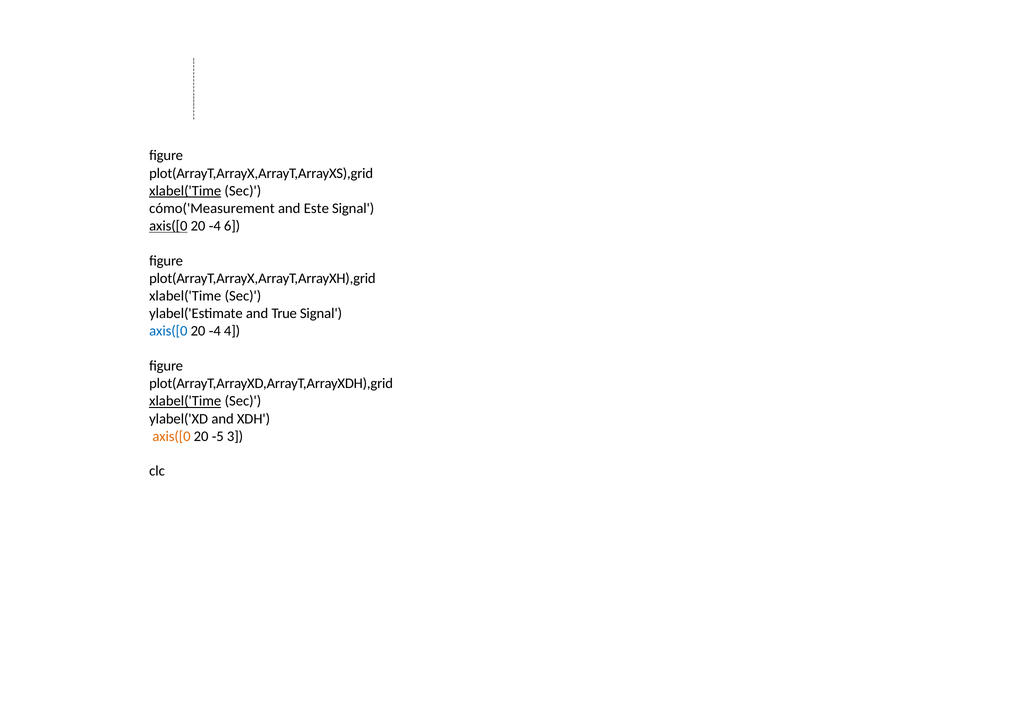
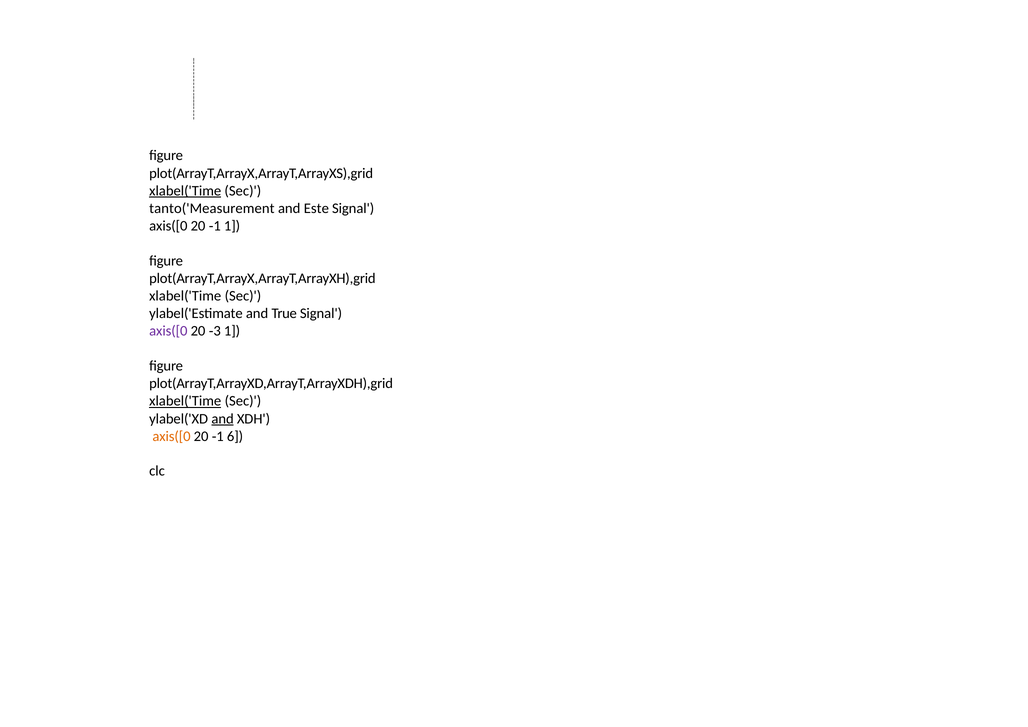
cómo('Measurement: cómo('Measurement -> tanto('Measurement (212, 208)
axis([0 underline: present -> none (168, 226)
4: 4 -> 1 (217, 226)
6: 6 -> 1 (232, 226)
axis([0 colour: blue -> purple (168, 331)
4: 4 -> 3 (217, 331)
4: 4 -> 1 (232, 331)
and underline: none -> present (223, 419)
5: 5 -> 1 (220, 436)
3: 3 -> 6 (235, 436)
